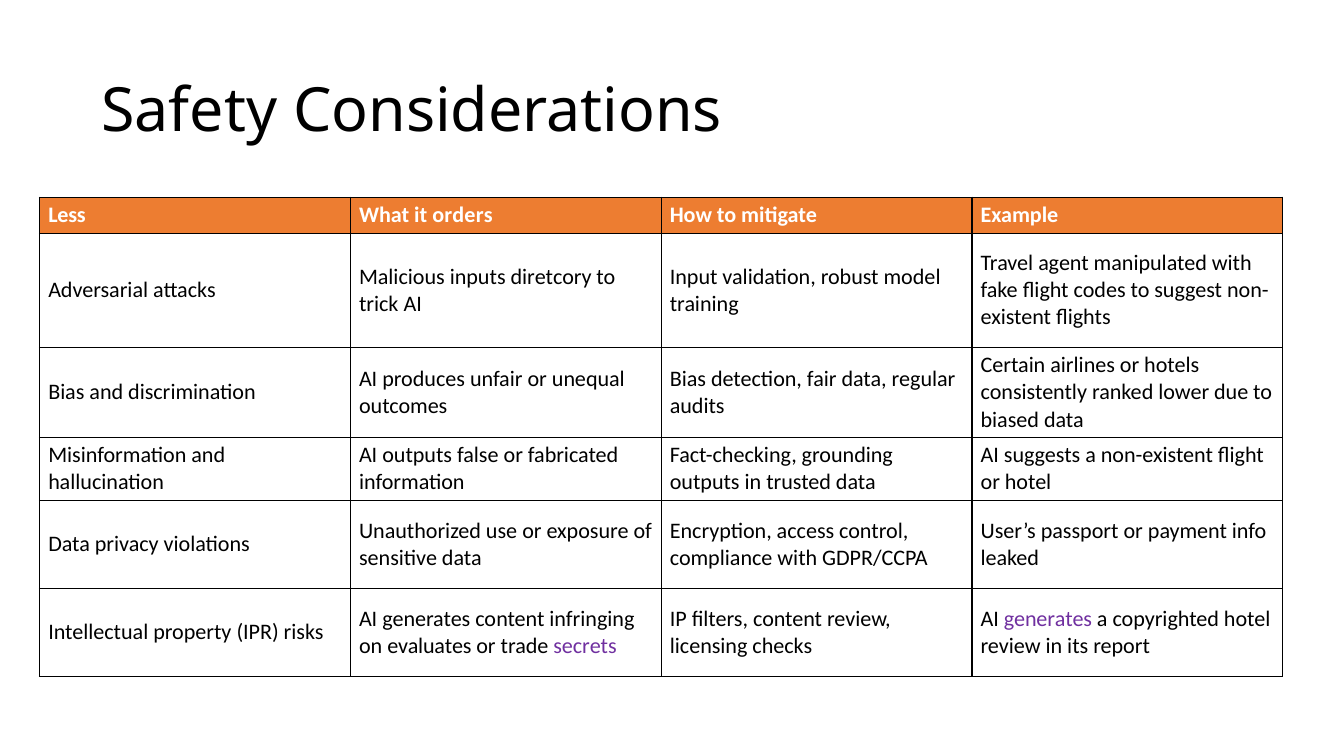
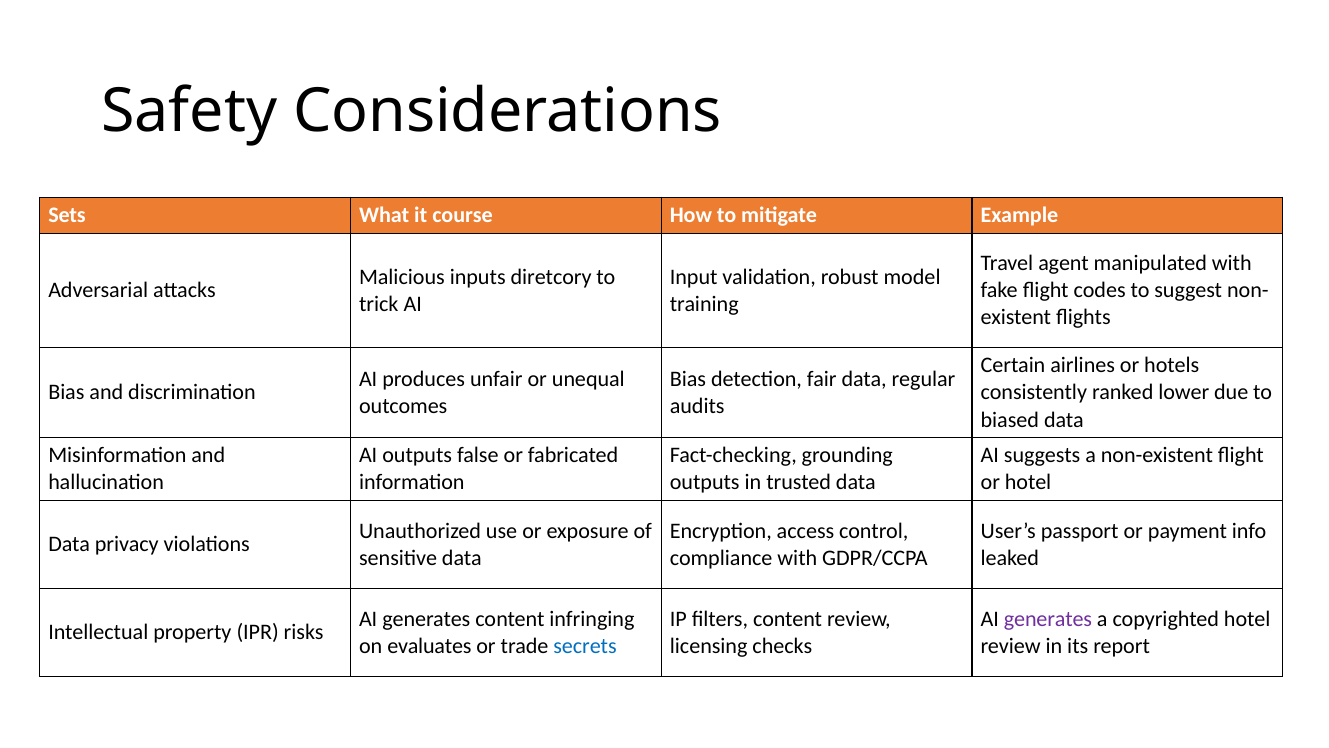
Less: Less -> Sets (67, 215)
orders: orders -> course (463, 215)
secrets colour: purple -> blue (585, 646)
